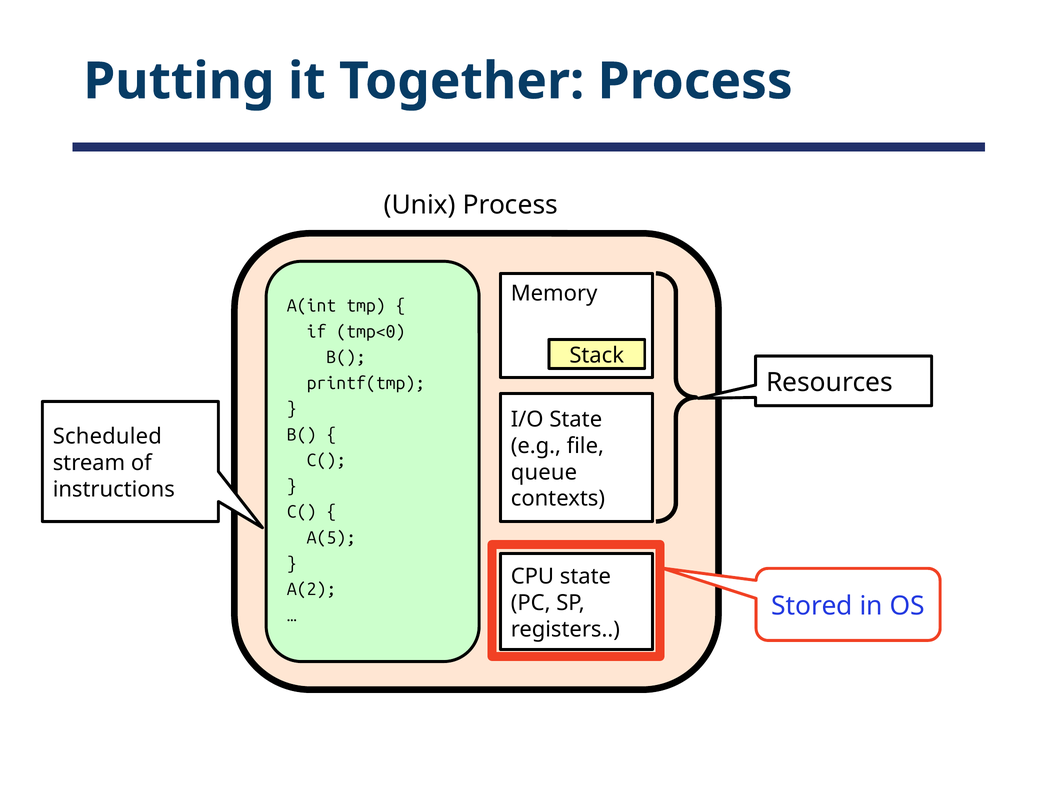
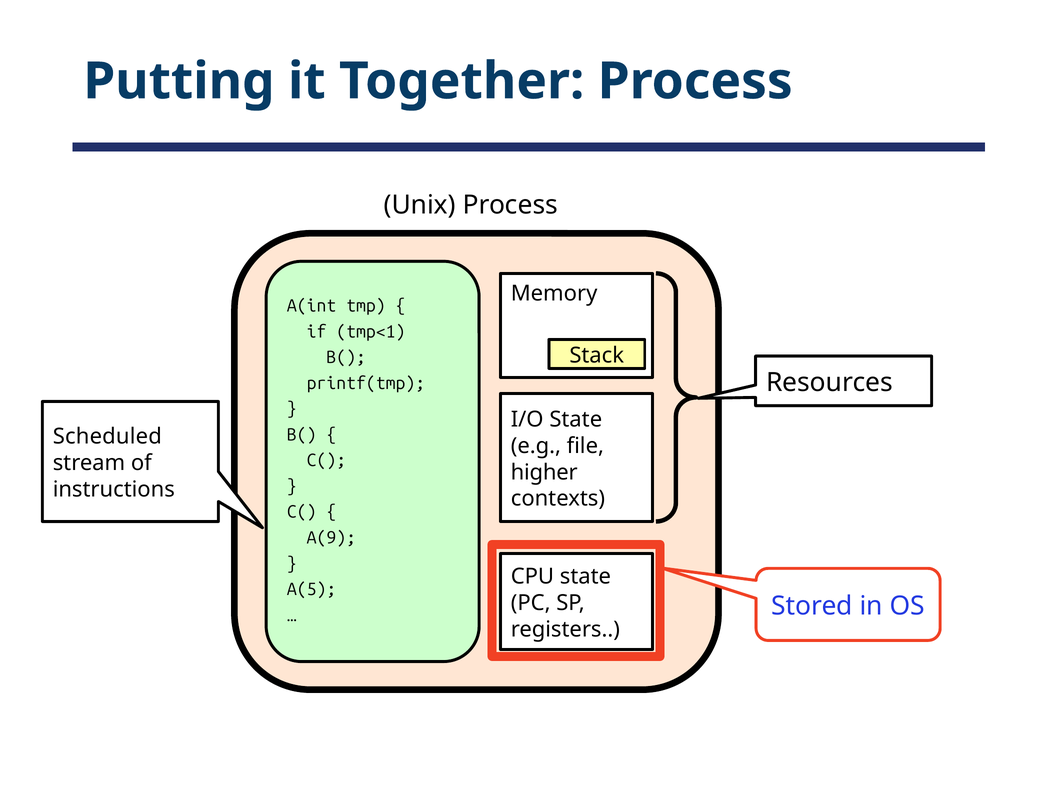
tmp<0: tmp<0 -> tmp<1 (371, 332)
queue: queue -> higher (544, 472)
A(5: A(5 -> A(9 (331, 538)
A(2: A(2 -> A(5 (312, 589)
